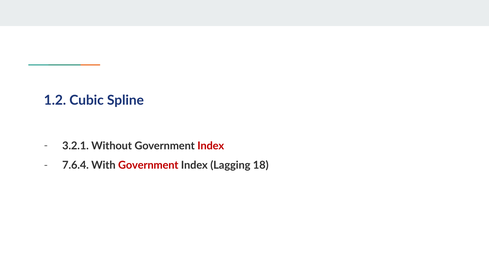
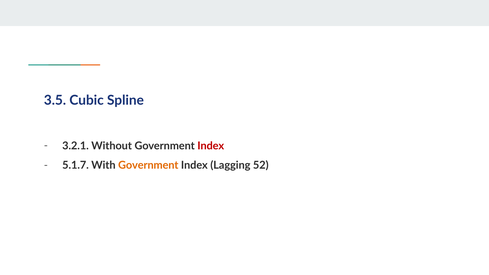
1.2: 1.2 -> 3.5 (55, 100)
7.6.4: 7.6.4 -> 5.1.7 (76, 165)
Government colour: red -> orange (148, 165)
18: 18 -> 52 (261, 165)
